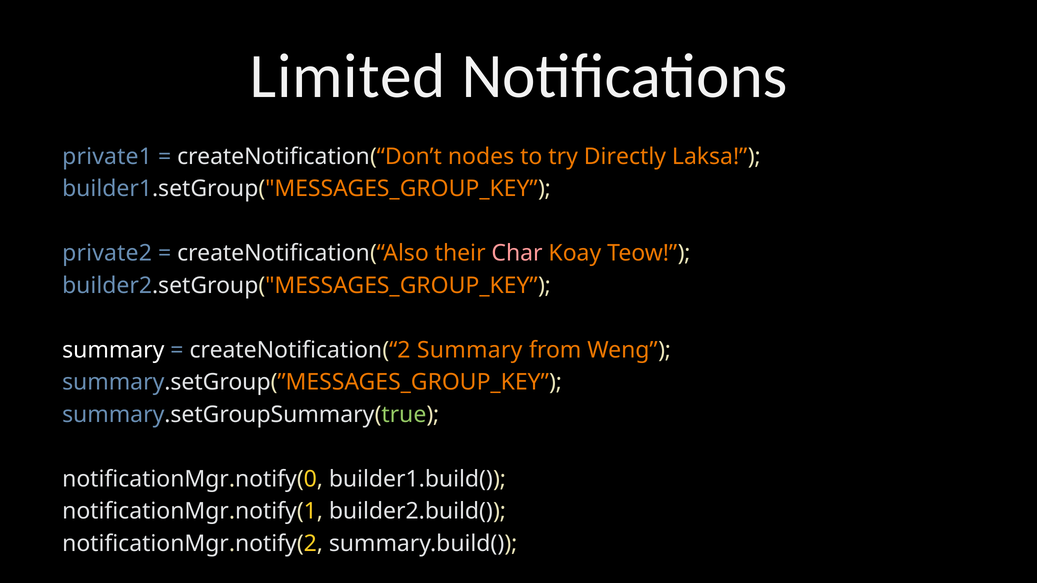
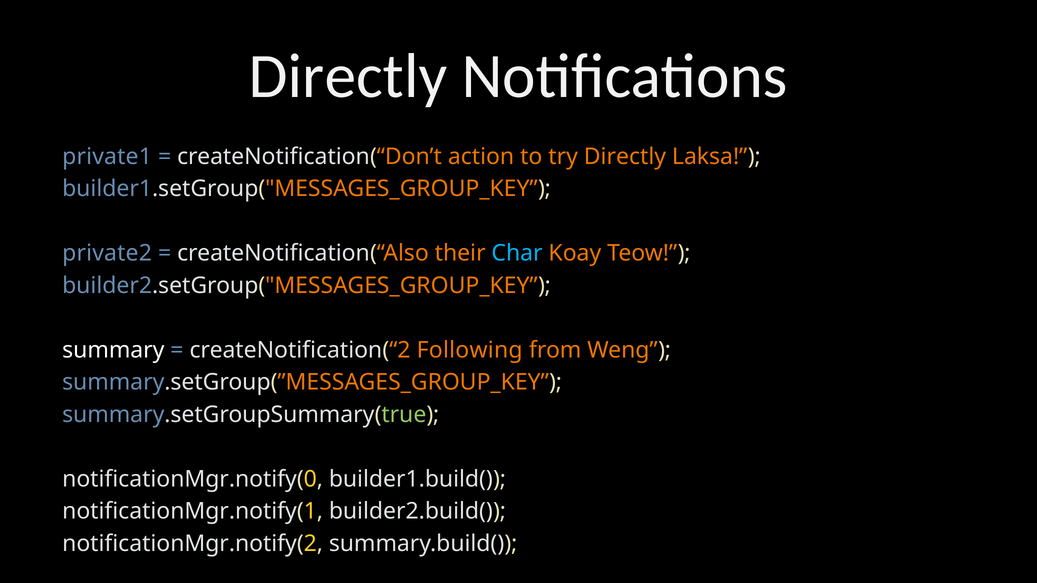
Limited: Limited -> Directly (348, 76)
nodes: nodes -> action (481, 157)
Char colour: pink -> light blue (517, 253)
createNotification(“2 Summary: Summary -> Following (470, 350)
